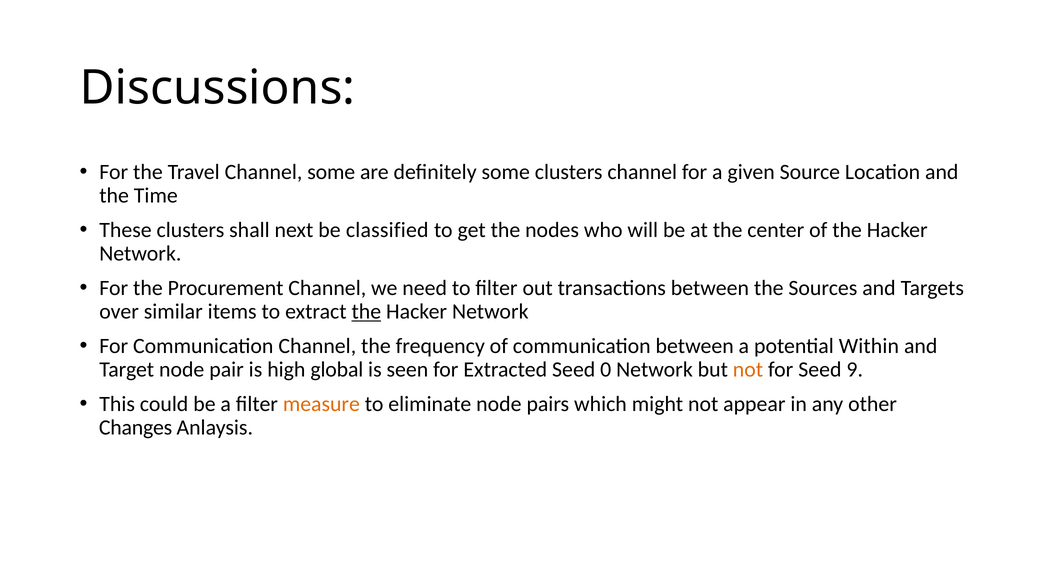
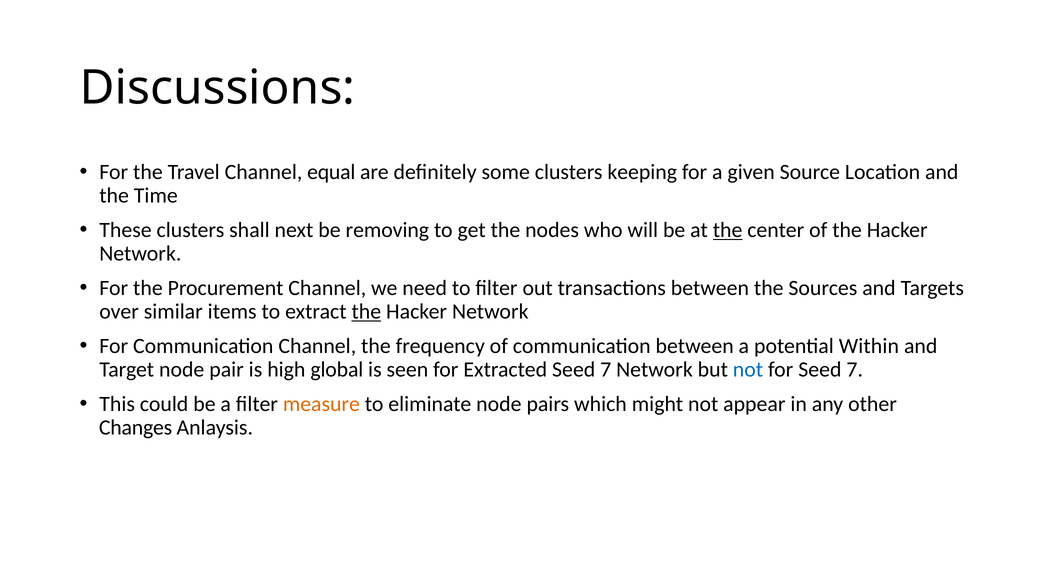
Channel some: some -> equal (331, 172)
clusters channel: channel -> keeping (642, 172)
classified: classified -> removing (387, 230)
the underline: none -> present (728, 230)
Extracted Seed 0: 0 -> 7 (606, 370)
not colour: orange -> blue (748, 370)
for Seed 9: 9 -> 7 (855, 370)
